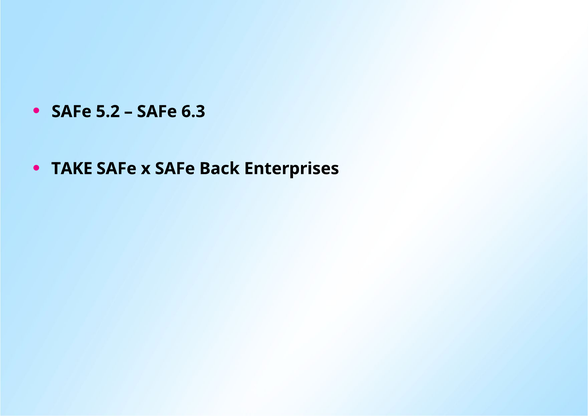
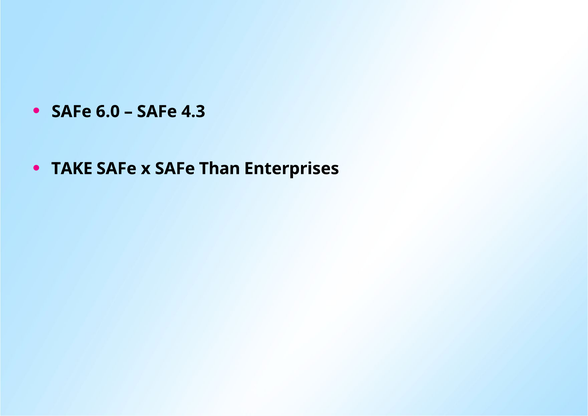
5.2: 5.2 -> 6.0 (108, 112)
6.3: 6.3 -> 4.3 (193, 112)
Back: Back -> Than (220, 169)
